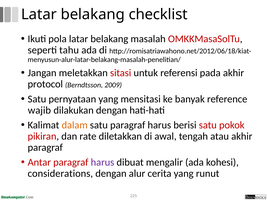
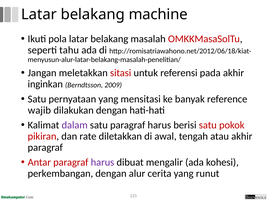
checklist: checklist -> machine (158, 14)
protocol: protocol -> inginkan (45, 84)
dalam colour: orange -> purple (75, 125)
considerations: considerations -> perkembangan (60, 174)
